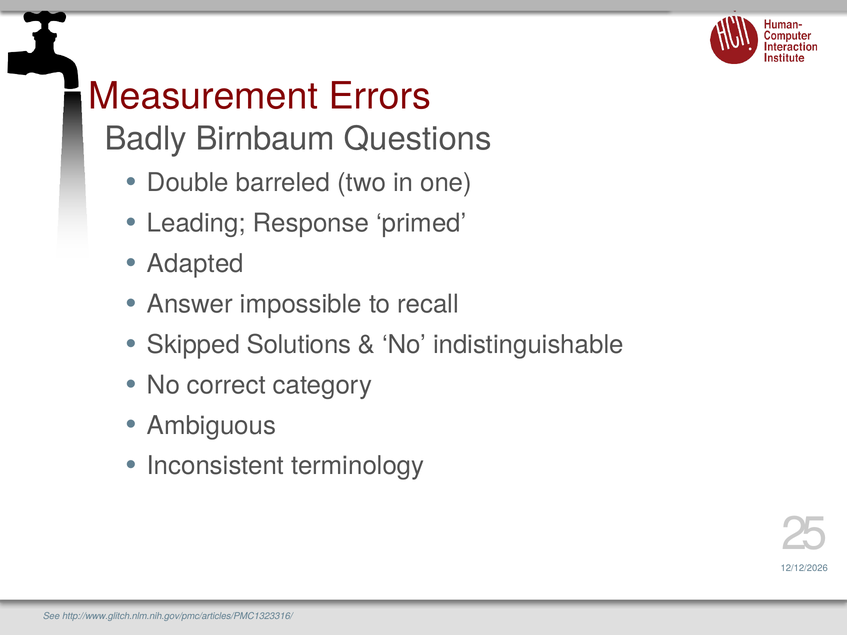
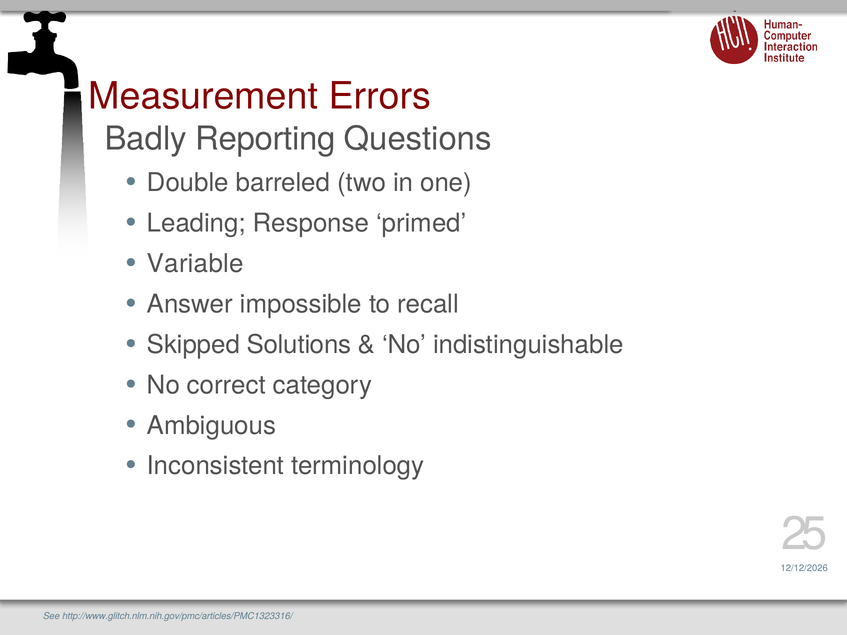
Birnbaum: Birnbaum -> Reporting (265, 139)
Adapted: Adapted -> Variable (195, 264)
